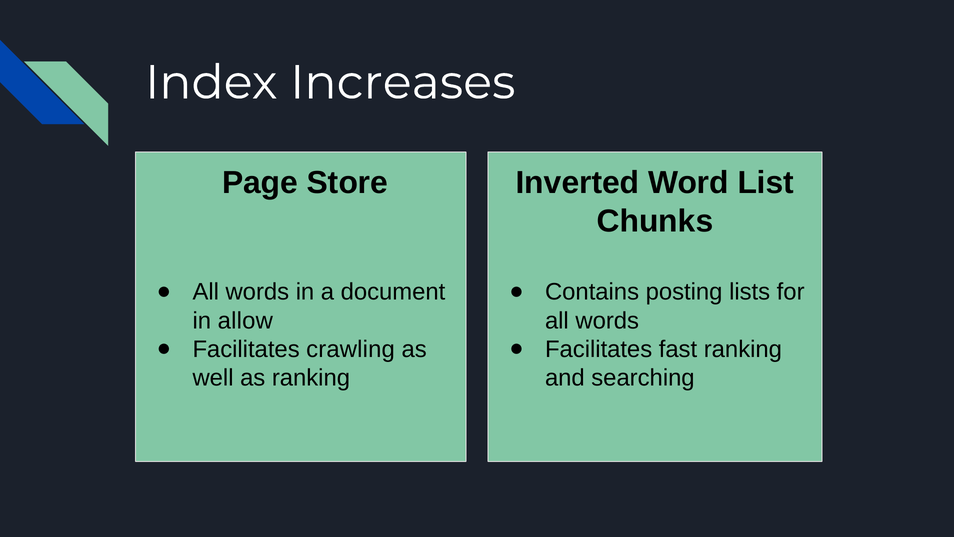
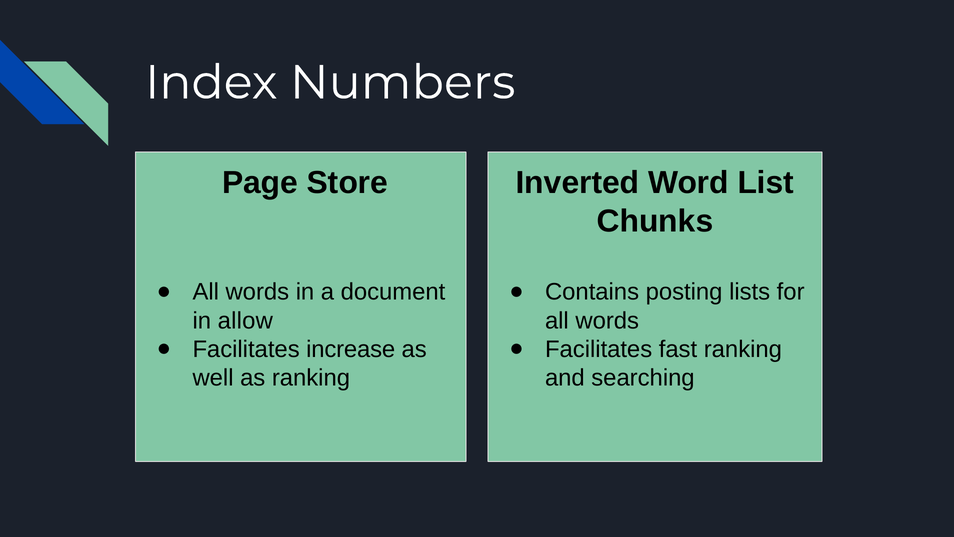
Increases: Increases -> Numbers (403, 83)
crawling: crawling -> increase (351, 349)
